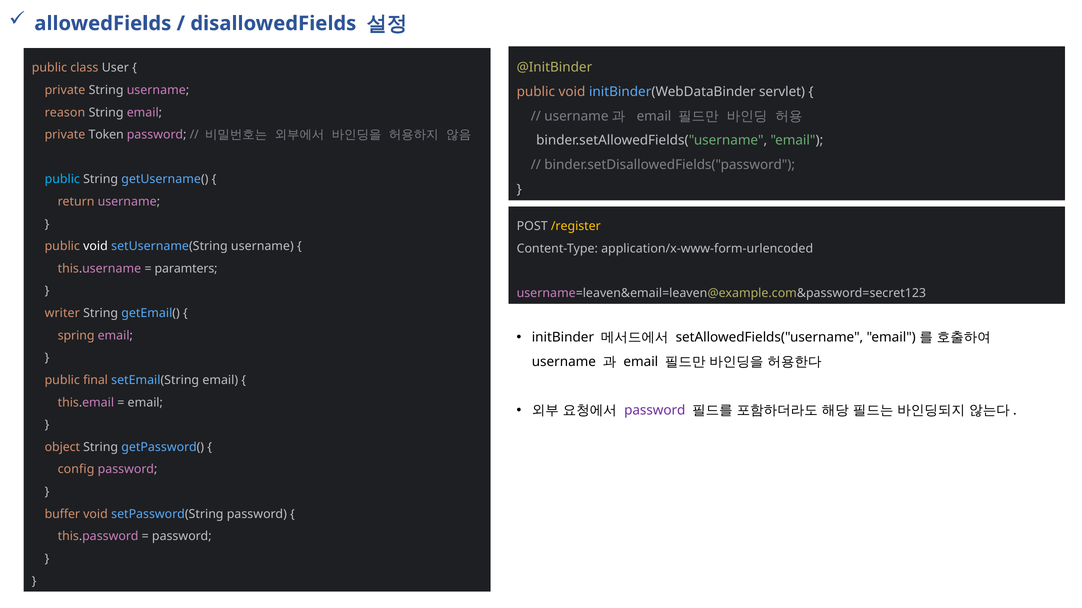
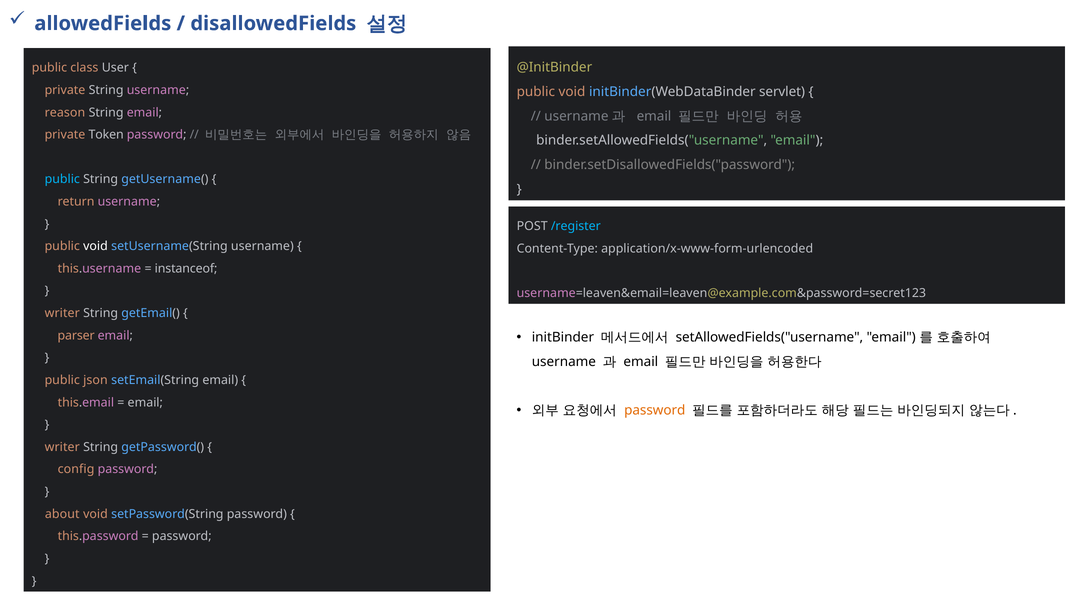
/register colour: yellow -> light blue (576, 227)
paramters: paramters -> instanceof (186, 269)
spring: spring -> parser (76, 336)
final: final -> json (95, 381)
password colour: purple -> orange (655, 411)
object: object -> writer (62, 448)
buffer: buffer -> about (62, 515)
